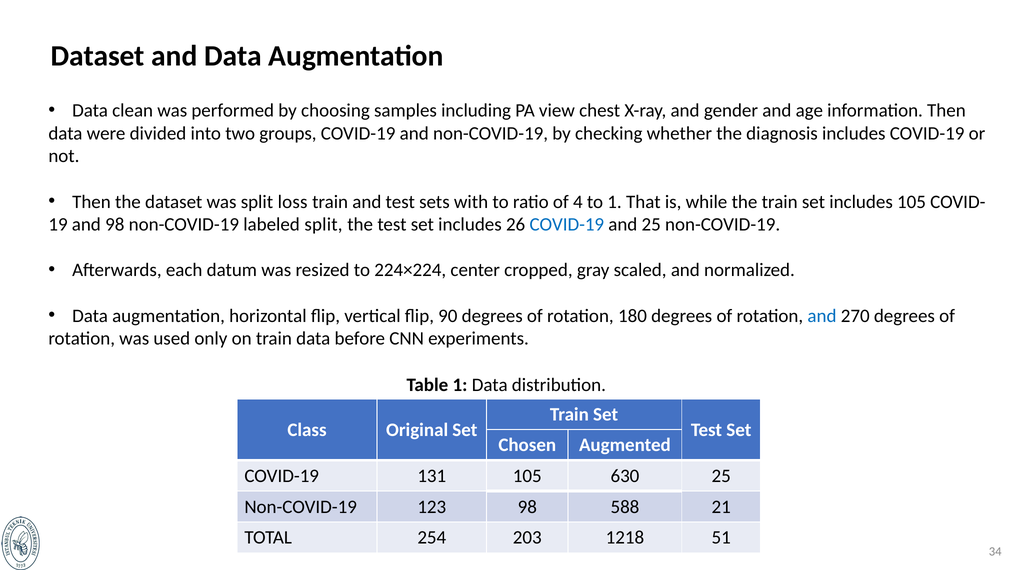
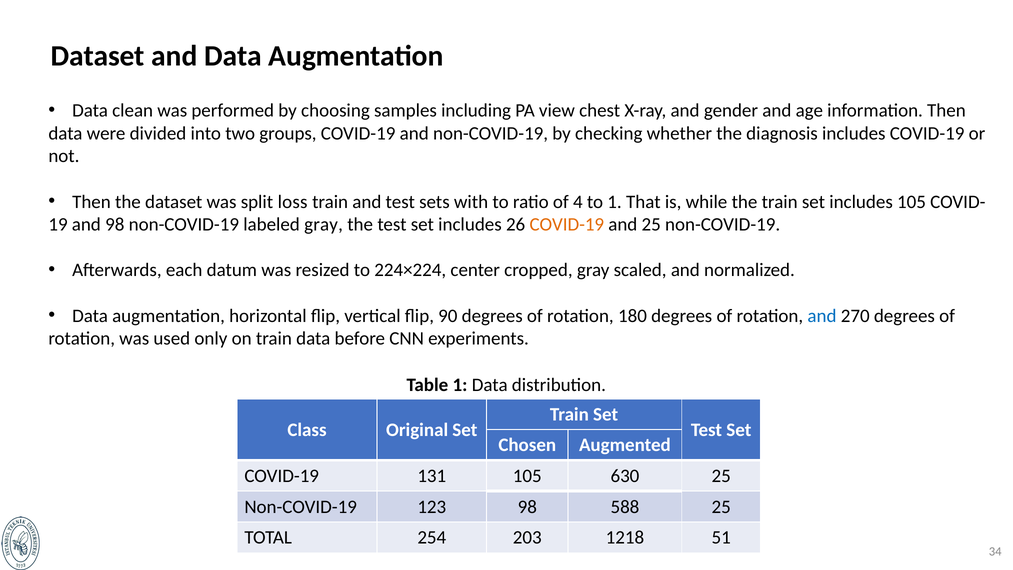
labeled split: split -> gray (324, 224)
COVID-19 colour: blue -> orange (567, 224)
588 21: 21 -> 25 (721, 507)
